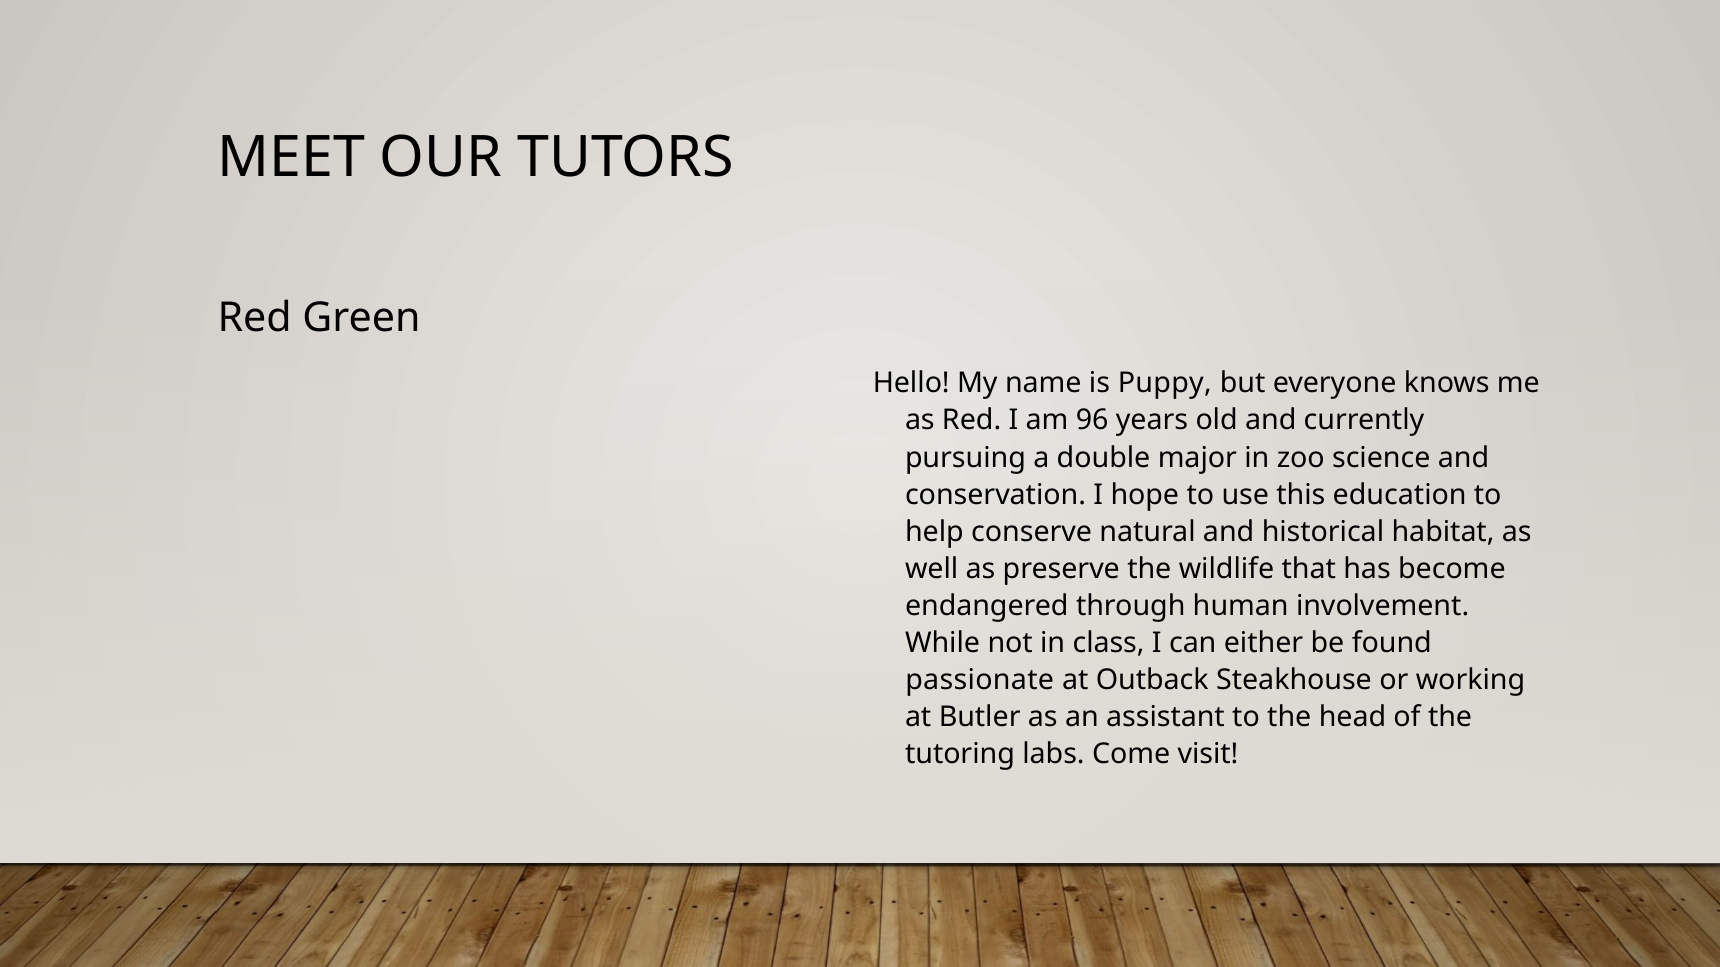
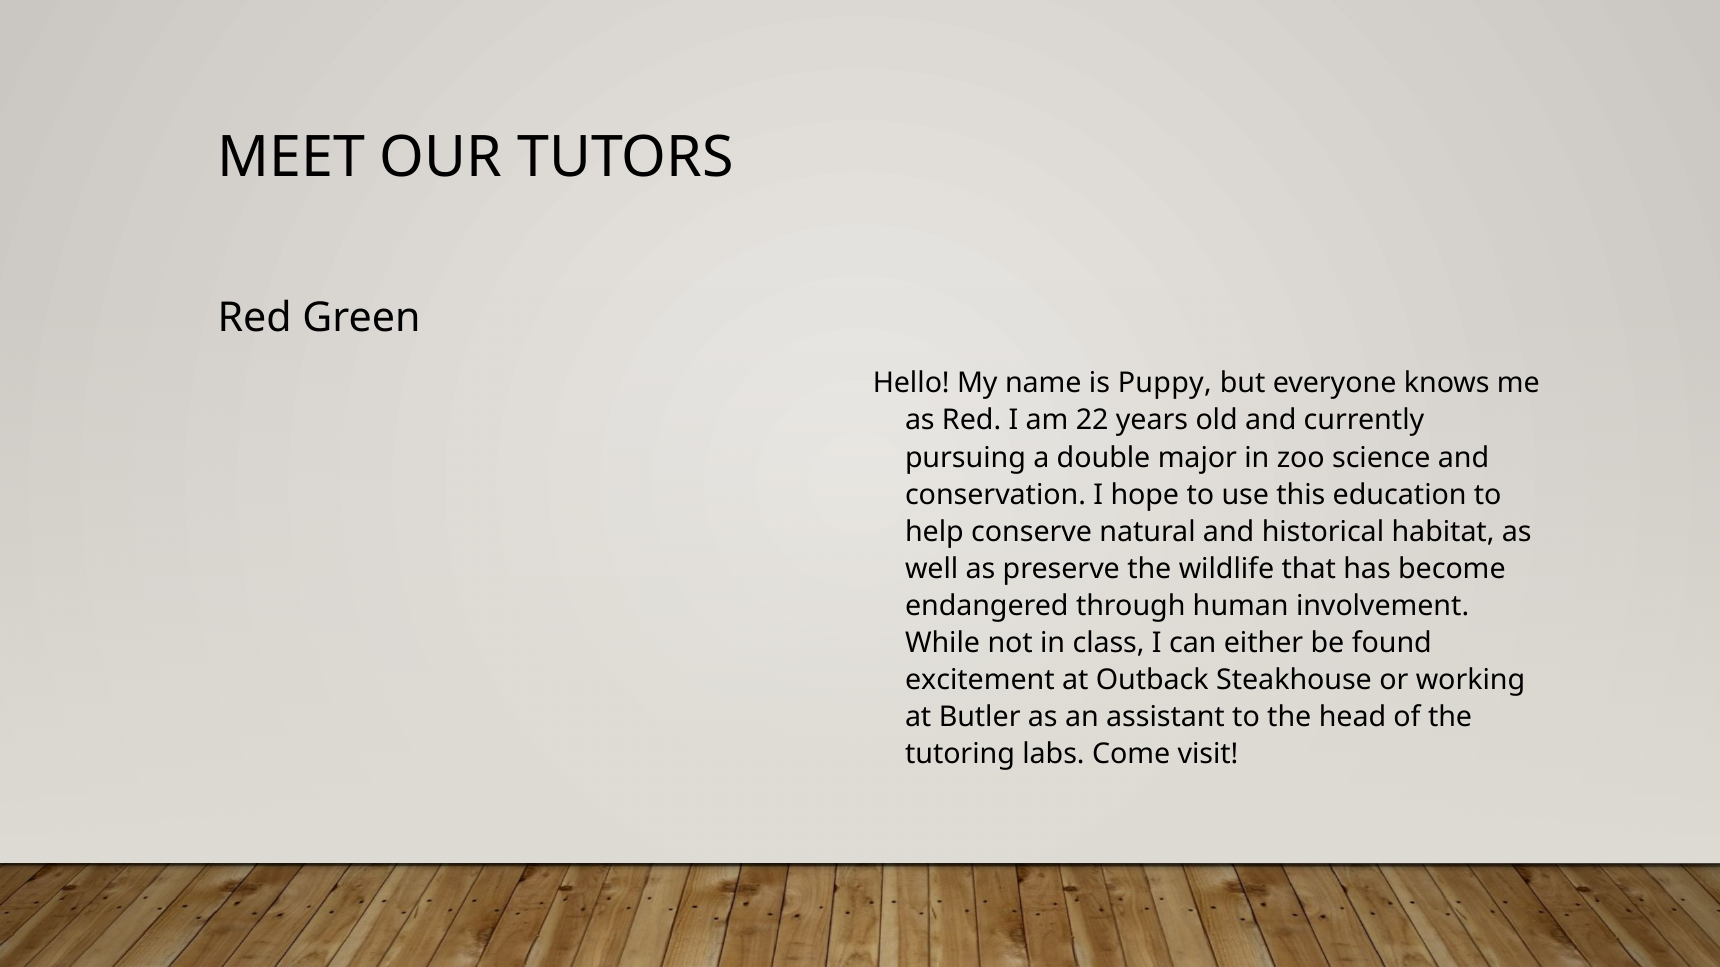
96: 96 -> 22 (1092, 421)
passionate: passionate -> excitement (980, 681)
